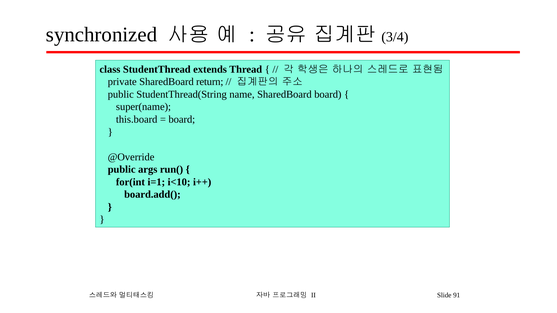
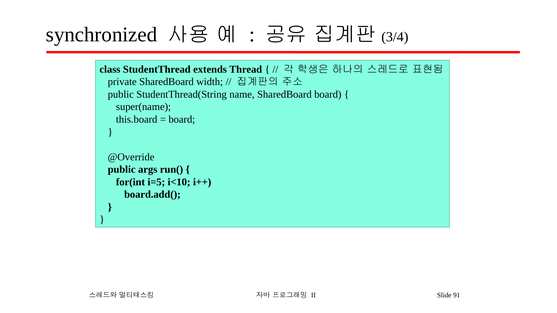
return: return -> width (210, 82)
i=1: i=1 -> i=5 (156, 182)
